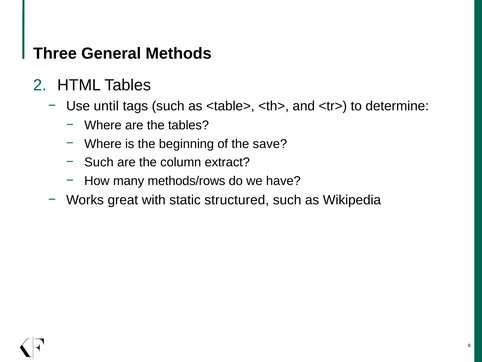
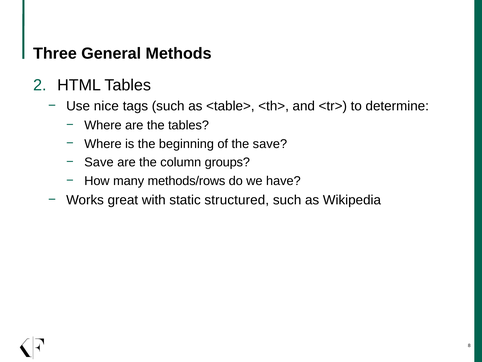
until: until -> nice (106, 106)
Such: Such -> Save (99, 162)
extract: extract -> groups (227, 162)
